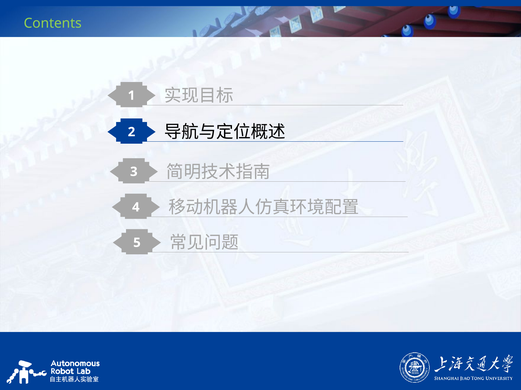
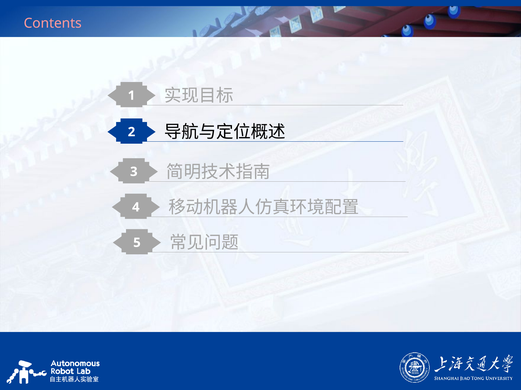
Contents colour: light green -> pink (53, 23)
